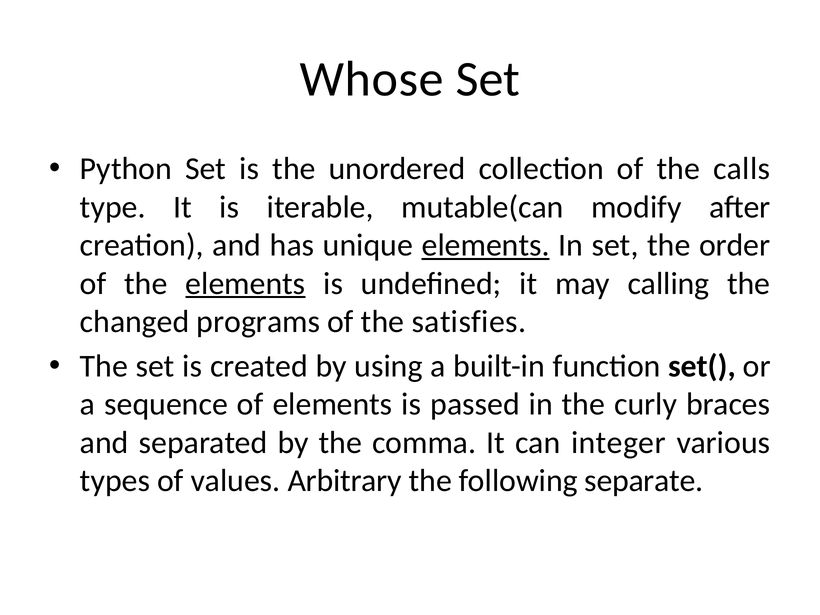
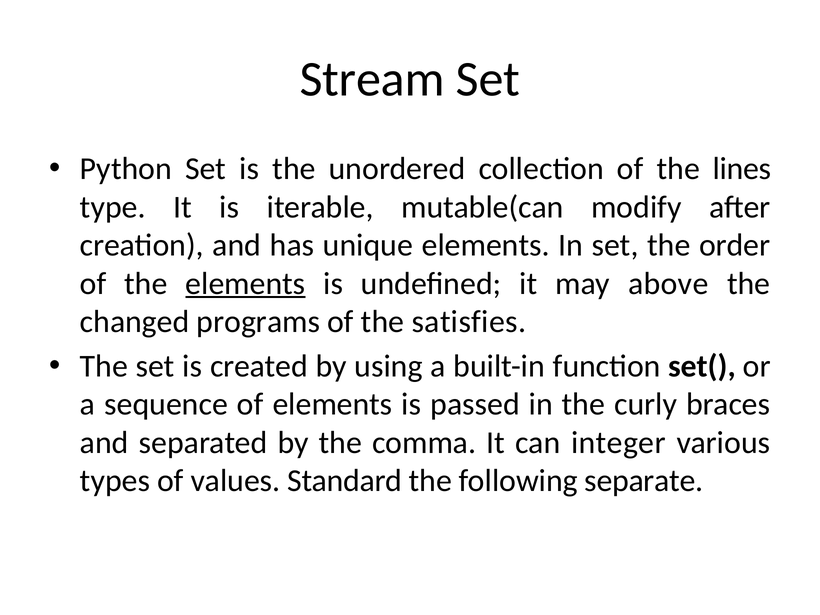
Whose: Whose -> Stream (372, 79)
calls: calls -> lines (742, 169)
elements underline: present -> none (486, 245)
calling: calling -> above (668, 283)
Arbitrary: Arbitrary -> Standard (345, 481)
